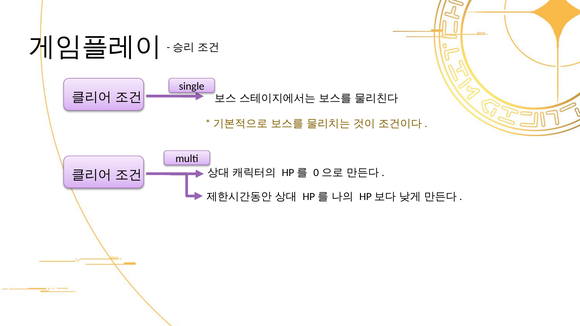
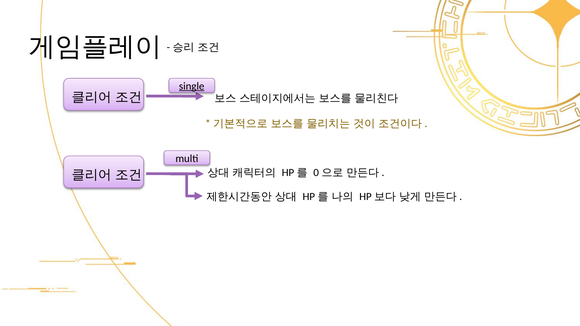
single underline: none -> present (192, 86)
